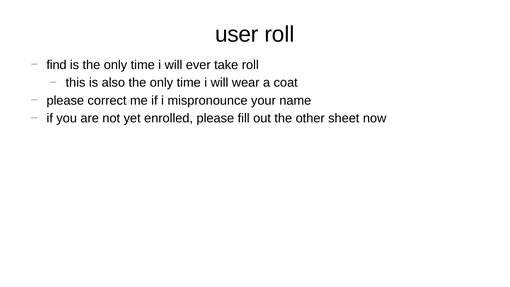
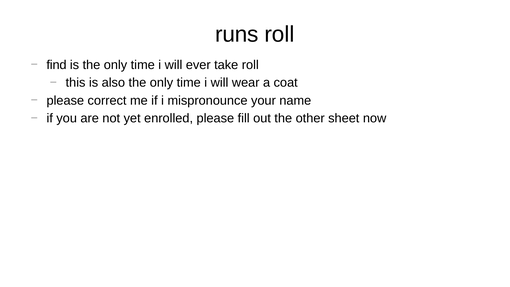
user: user -> runs (237, 34)
